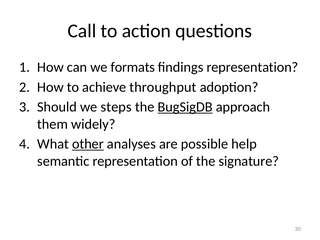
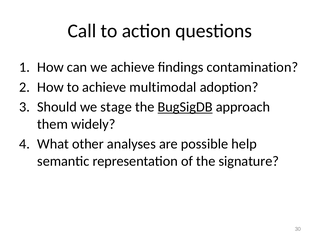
we formats: formats -> achieve (133, 67)
findings representation: representation -> contamination (252, 67)
throughput: throughput -> multimodal (163, 87)
steps: steps -> stage (116, 107)
other underline: present -> none (88, 144)
